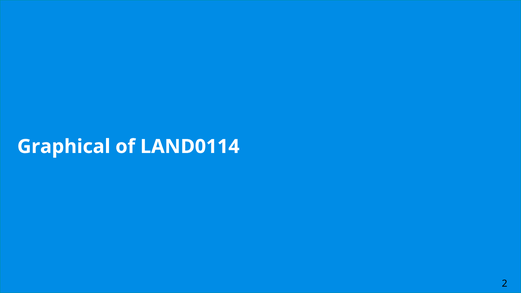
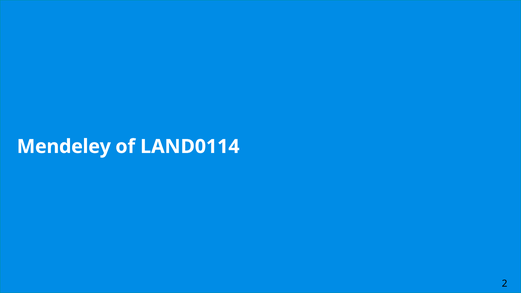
Graphical: Graphical -> Mendeley (64, 147)
